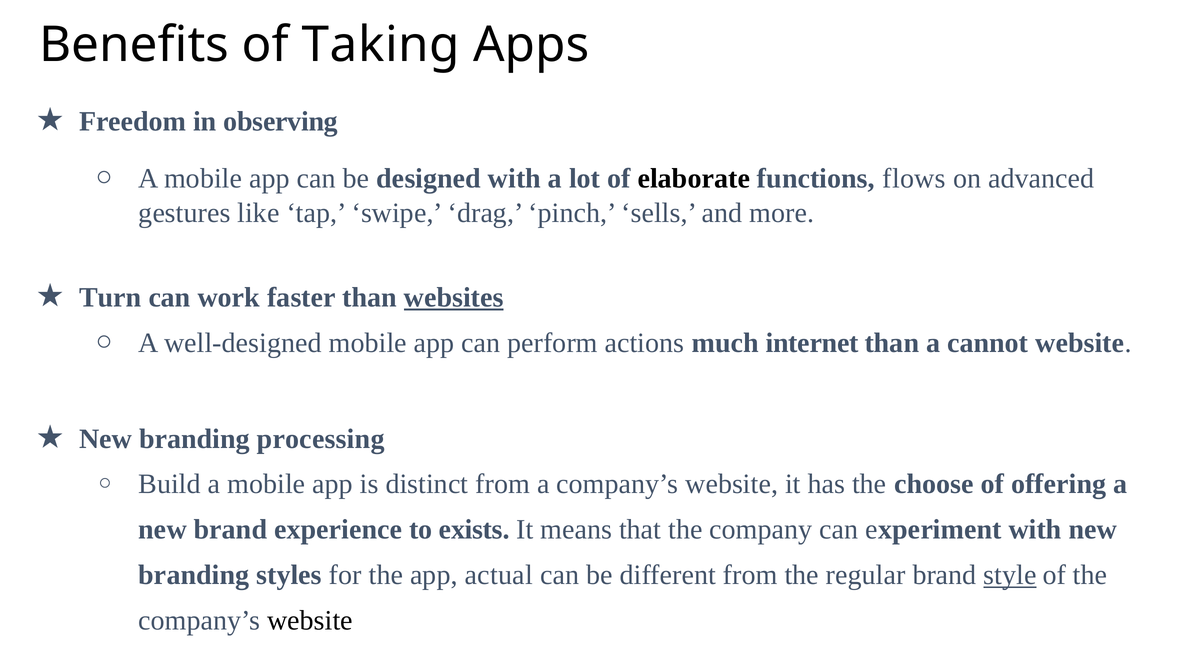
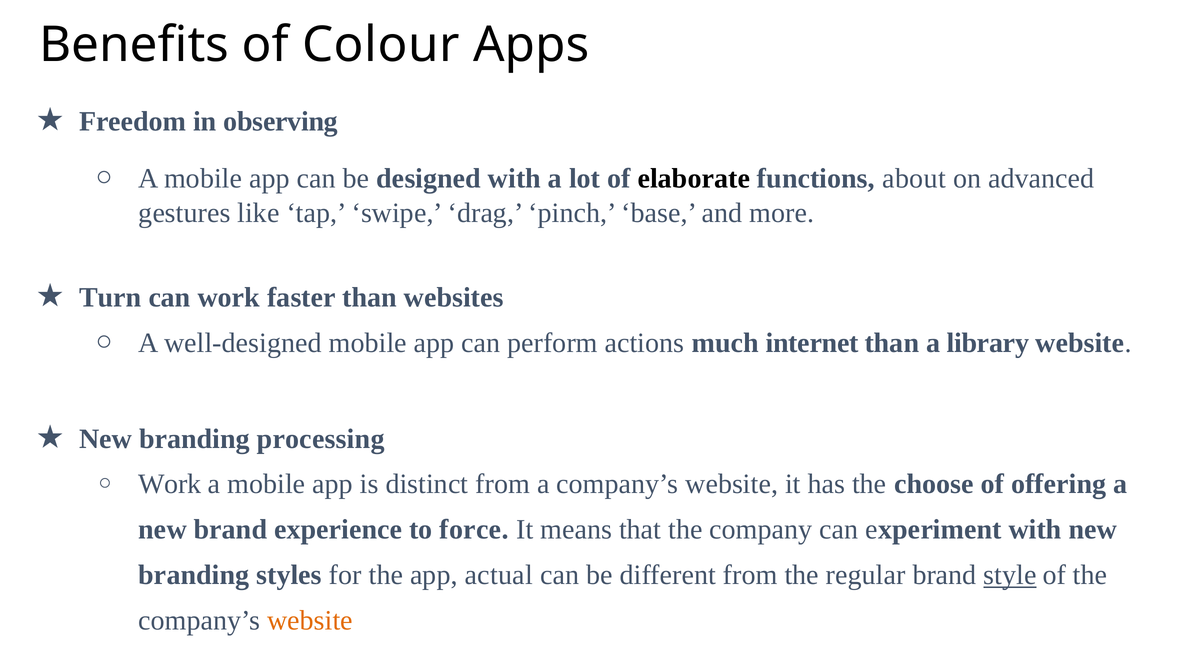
Taking: Taking -> Colour (381, 45)
flows: flows -> about (914, 178)
sells: sells -> base (659, 213)
websites underline: present -> none (454, 298)
cannot: cannot -> library (988, 343)
Build: Build -> Work (170, 484)
exists: exists -> force (474, 530)
website colour: black -> orange (310, 621)
